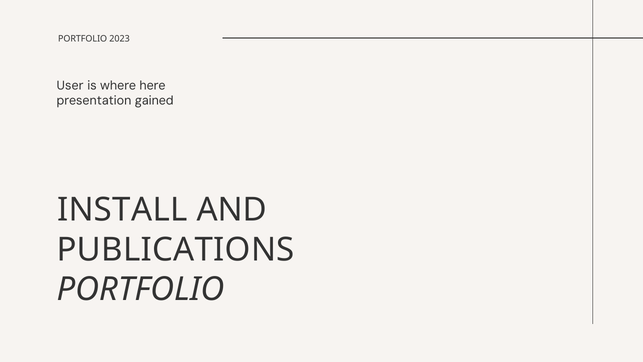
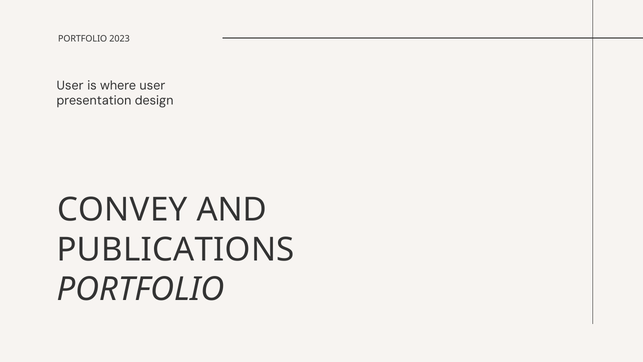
where here: here -> user (152, 86)
gained: gained -> design (154, 101)
INSTALL: INSTALL -> CONVEY (122, 210)
